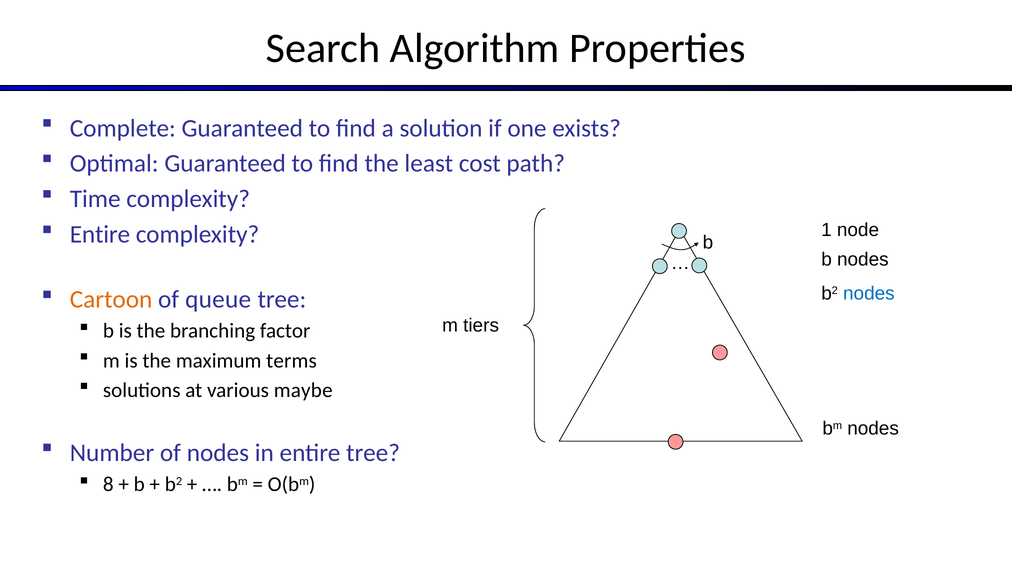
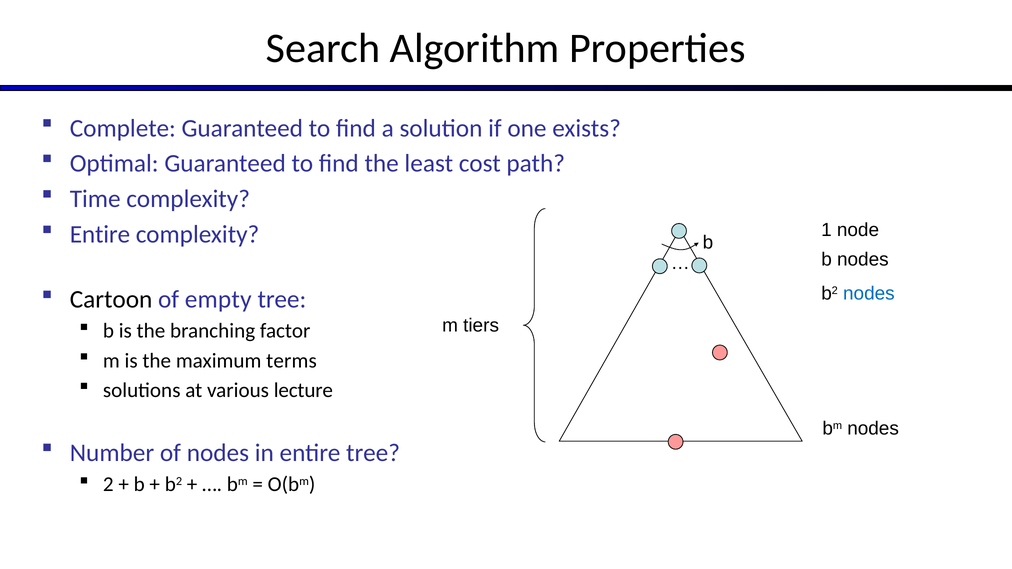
Cartoon colour: orange -> black (111, 299)
queue: queue -> empty (218, 299)
maybe: maybe -> lecture (303, 390)
8: 8 -> 2 (108, 485)
